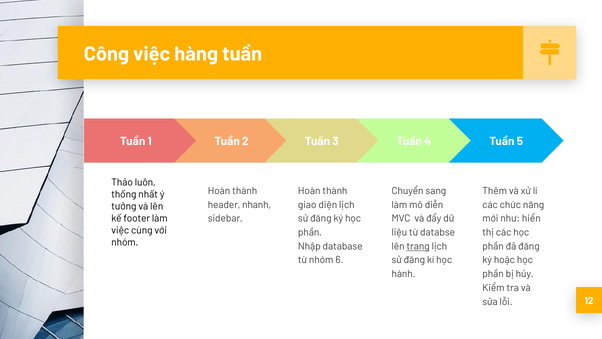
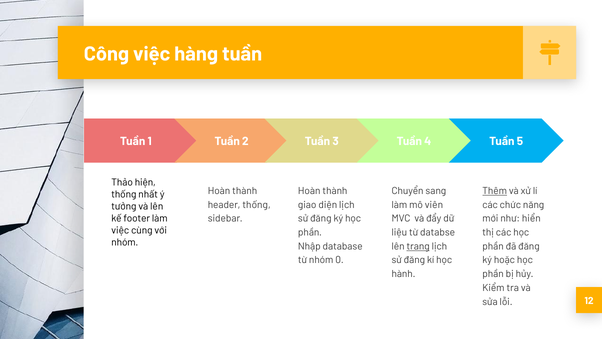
luôn: luôn -> hiện (145, 182)
Thêm underline: none -> present (495, 191)
header nhanh: nhanh -> thống (257, 204)
diễn: diễn -> viên (434, 204)
6: 6 -> 0 (340, 260)
